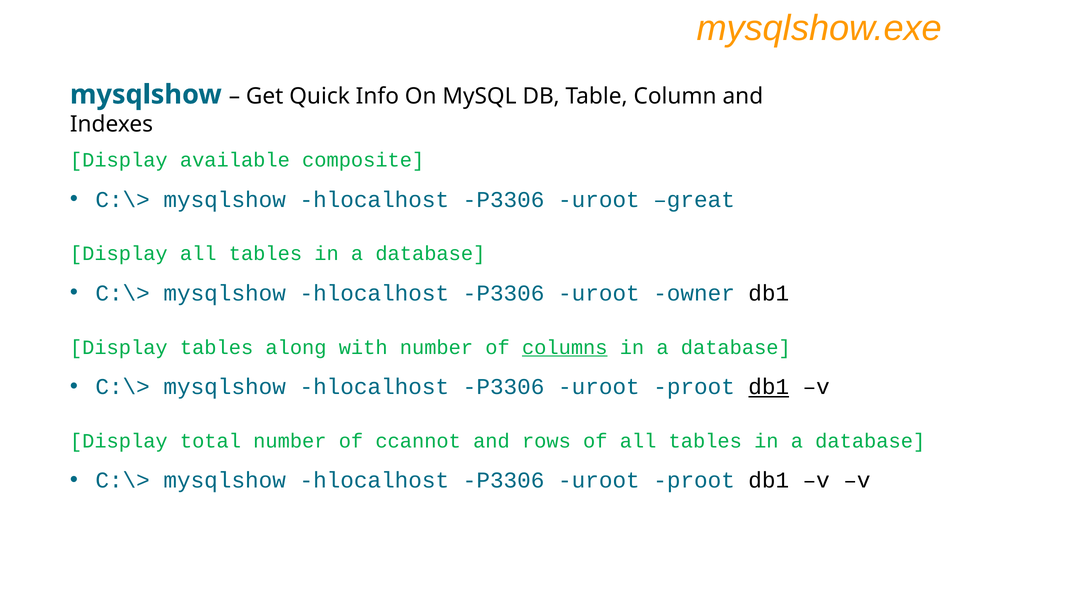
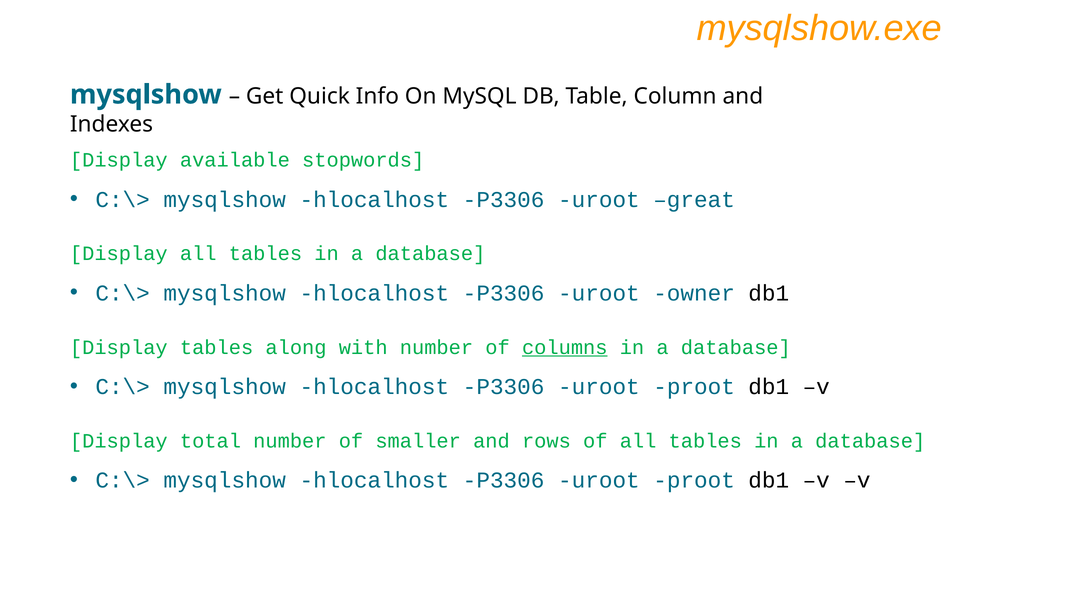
composite: composite -> stopwords (363, 160)
db1 underline: present -> none (769, 387)
ccannot: ccannot -> smaller (418, 441)
